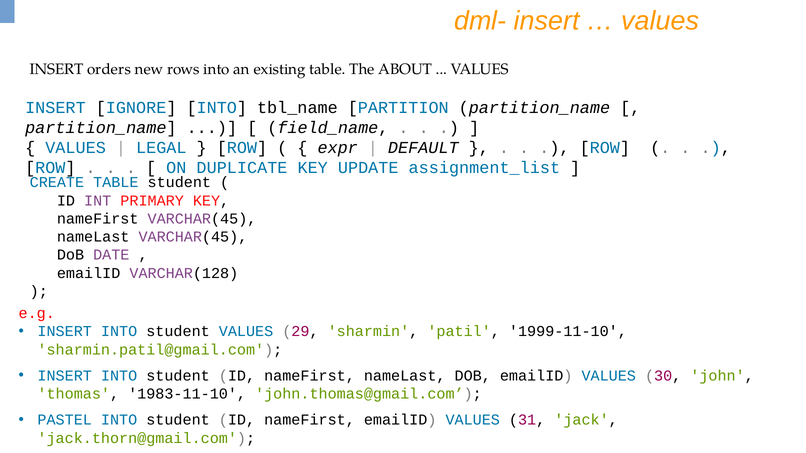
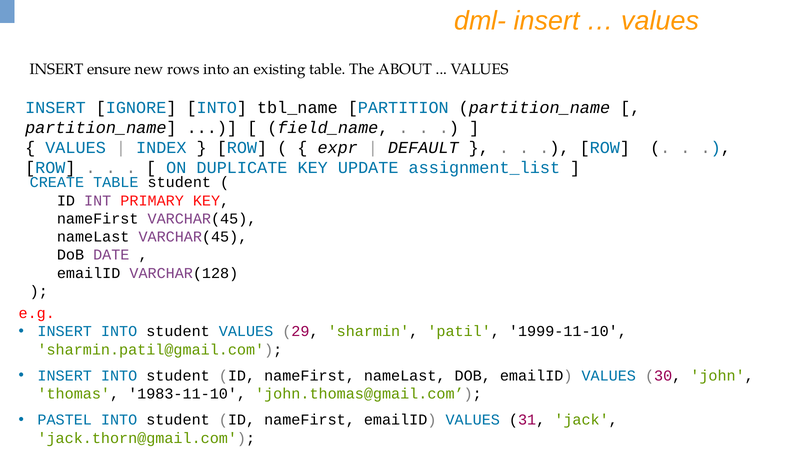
orders: orders -> ensure (109, 70)
LEGAL: LEGAL -> INDEX (161, 148)
